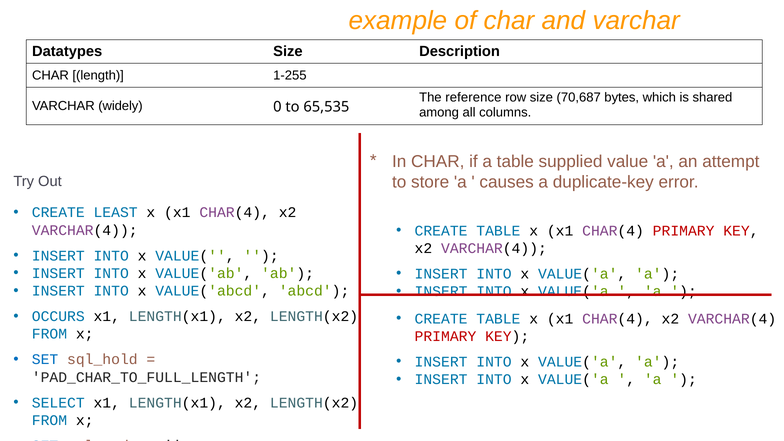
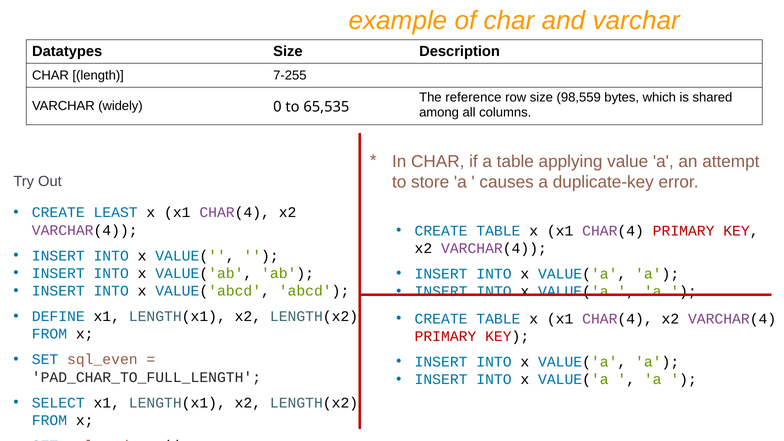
1-255: 1-255 -> 7-255 (290, 76)
70,687: 70,687 -> 98,559 (579, 98)
supplied: supplied -> applying (571, 161)
OCCURS: OCCURS -> DEFINE (58, 316)
sql_hold: sql_hold -> sql_even (102, 360)
